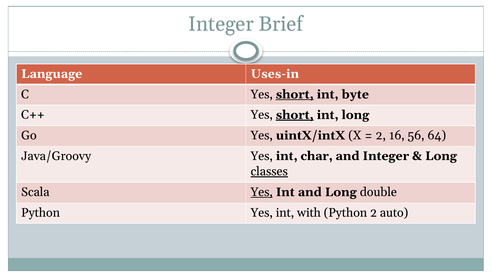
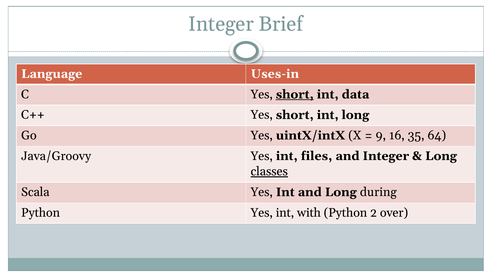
byte: byte -> data (355, 94)
short underline: present -> none (295, 115)
2: 2 -> 9 (381, 135)
56: 56 -> 35 (416, 135)
char: char -> files (316, 156)
Yes underline: present -> none (262, 192)
double: double -> during (378, 192)
auto: auto -> over (394, 212)
